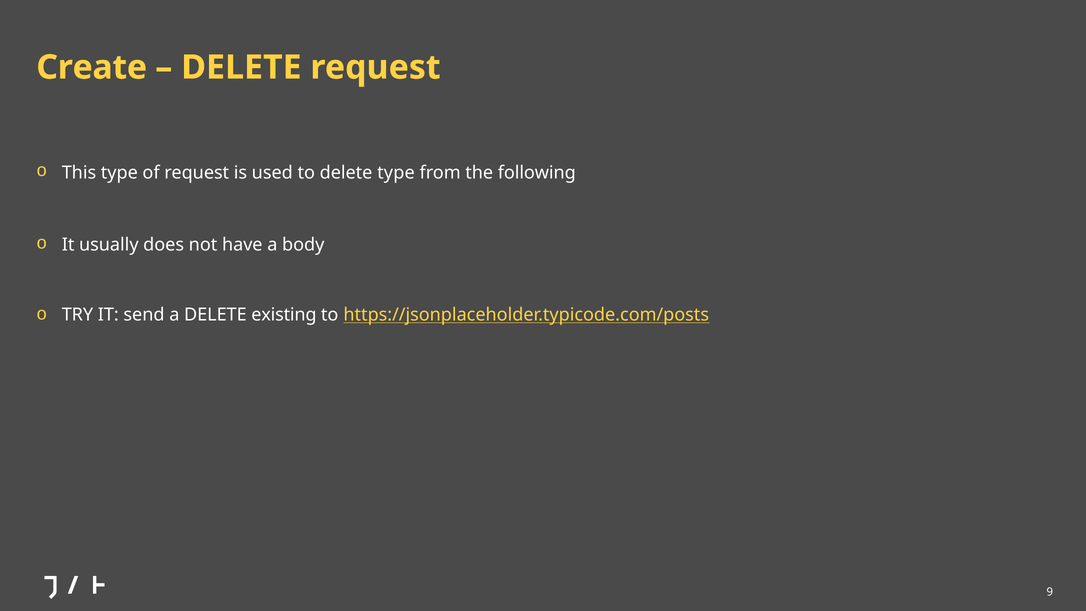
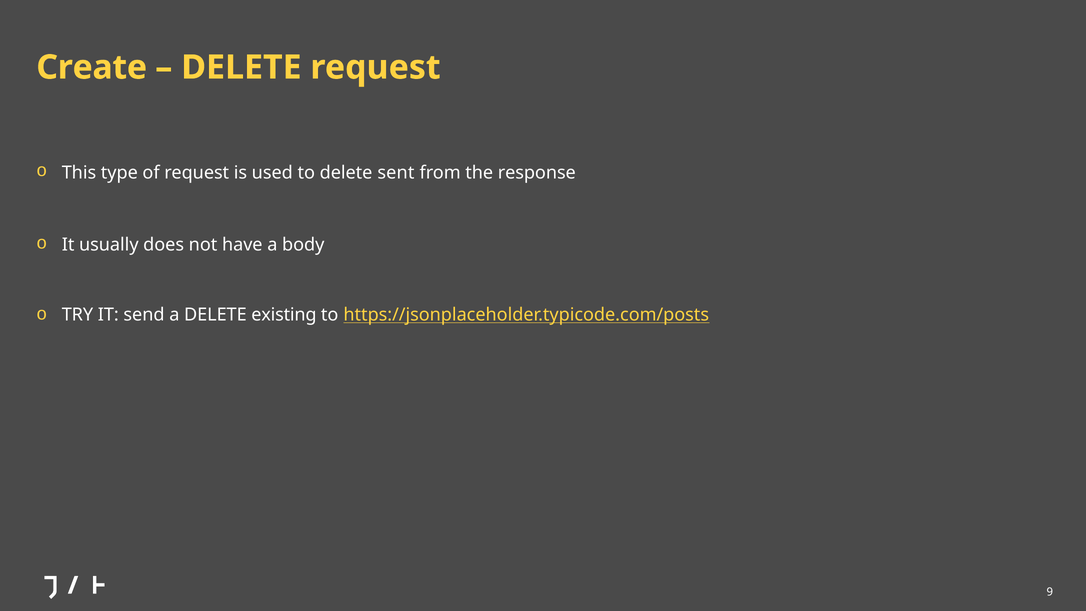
delete type: type -> sent (396, 173)
following: following -> response (537, 173)
